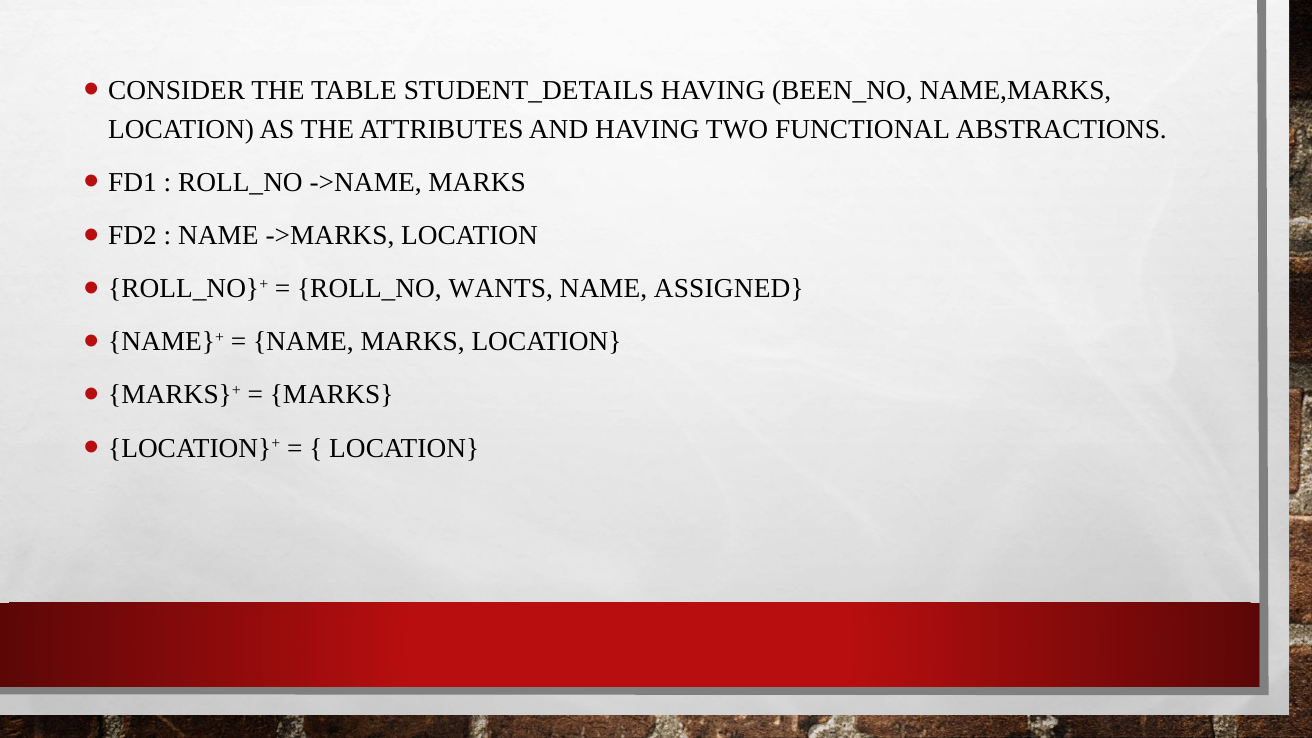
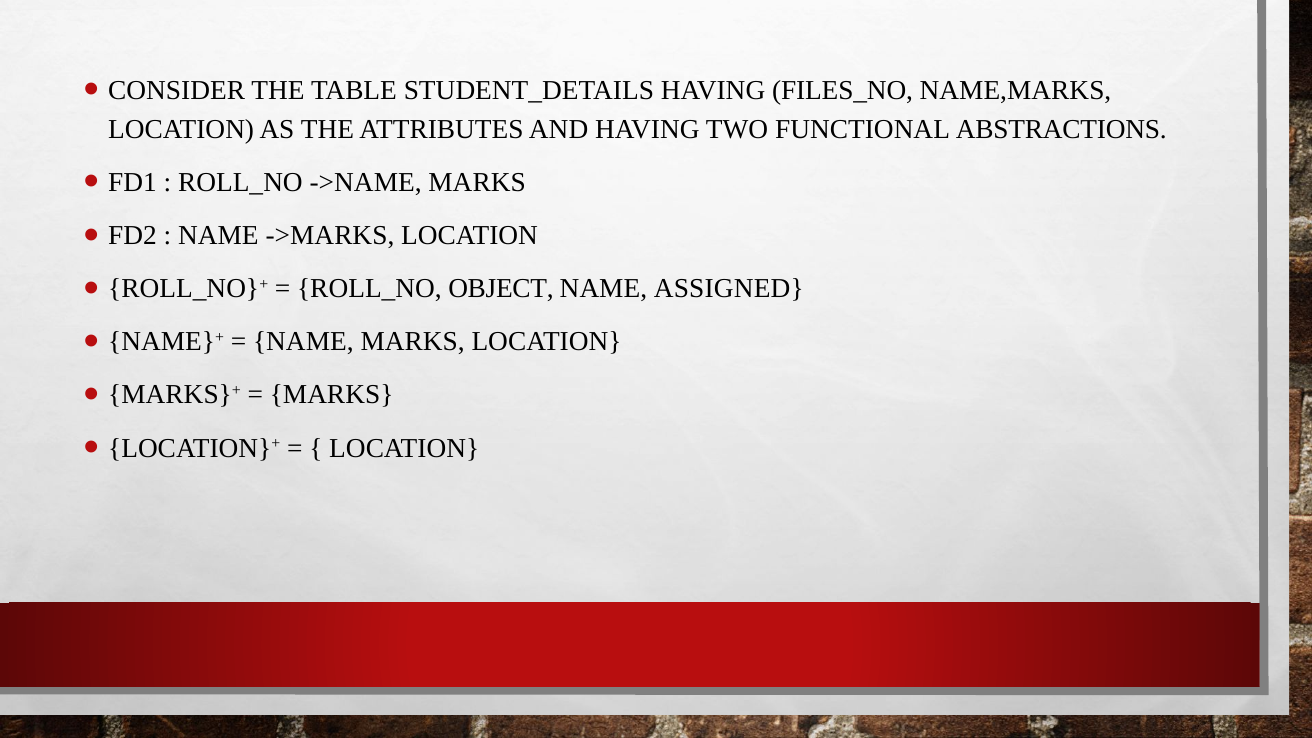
BEEN_NO: BEEN_NO -> FILES_NO (843, 90)
WANTS: WANTS -> OBJECT (501, 289)
